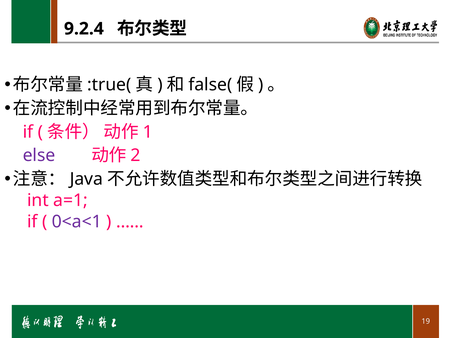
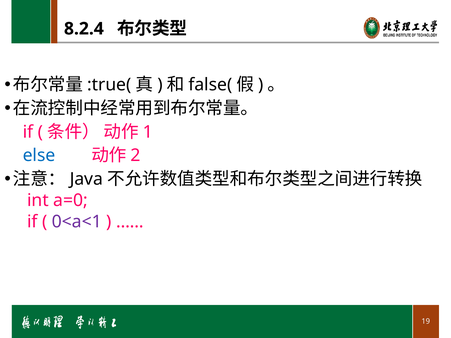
9.2.4: 9.2.4 -> 8.2.4 (84, 29)
else colour: purple -> blue (39, 156)
a=1: a=1 -> a=0 (71, 201)
